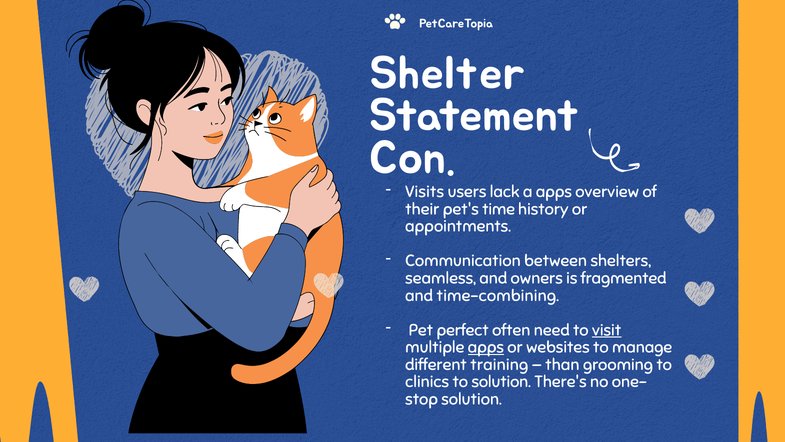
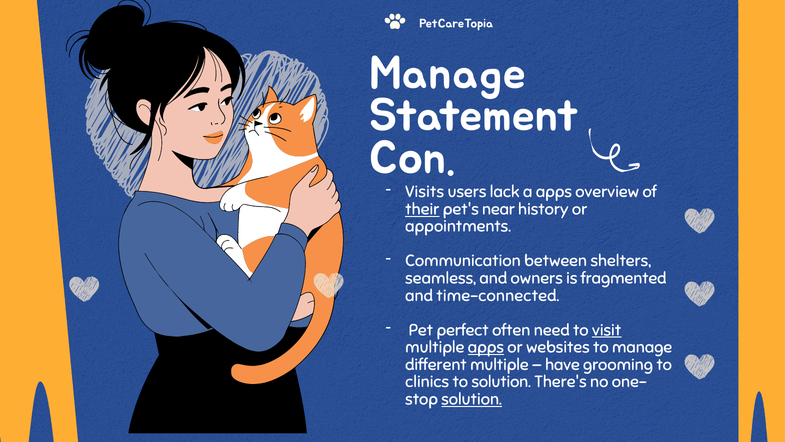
Shelter: Shelter -> Manage (448, 74)
their underline: none -> present (422, 209)
time: time -> near (499, 209)
time-combining: time-combining -> time-connected (498, 295)
different training: training -> multiple (499, 364)
than: than -> have (563, 364)
solution underline: none -> present (472, 399)
